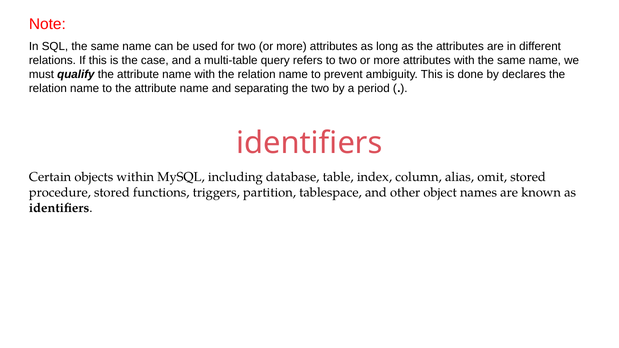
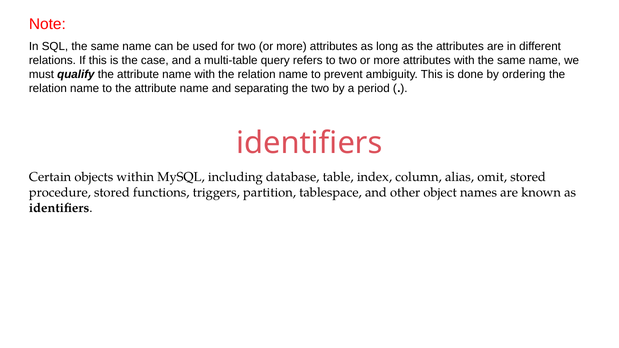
declares: declares -> ordering (524, 74)
